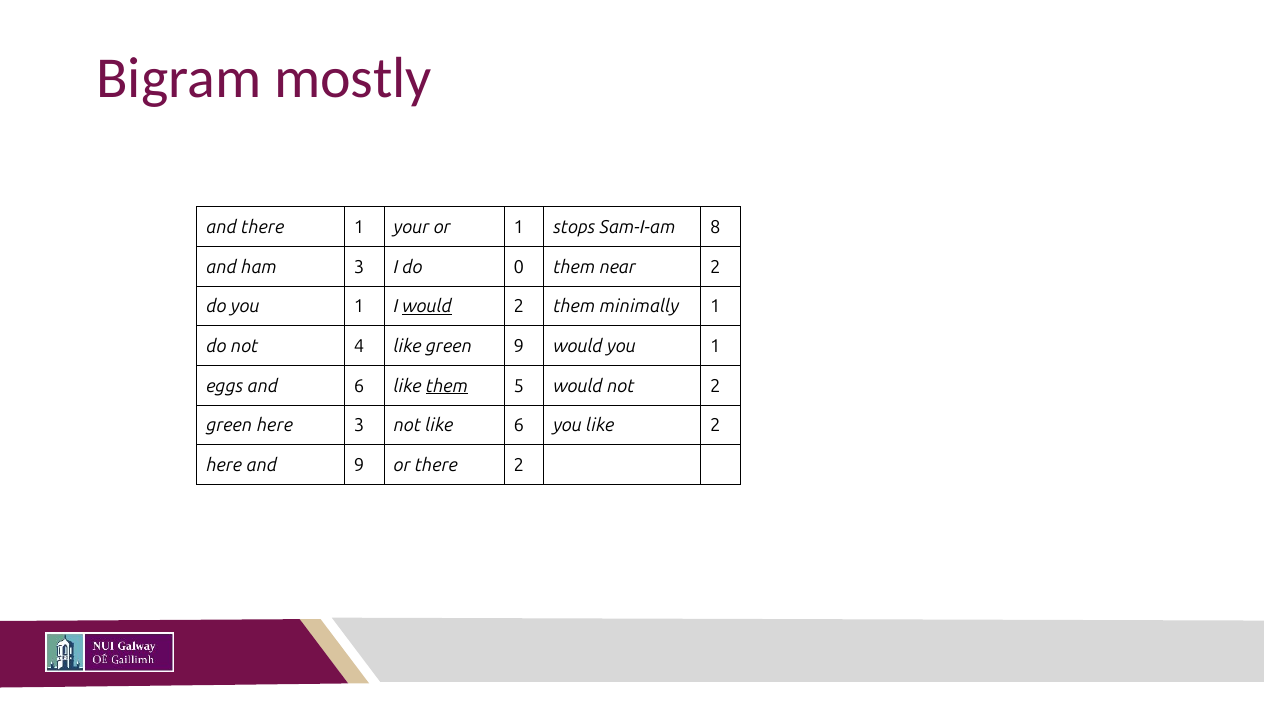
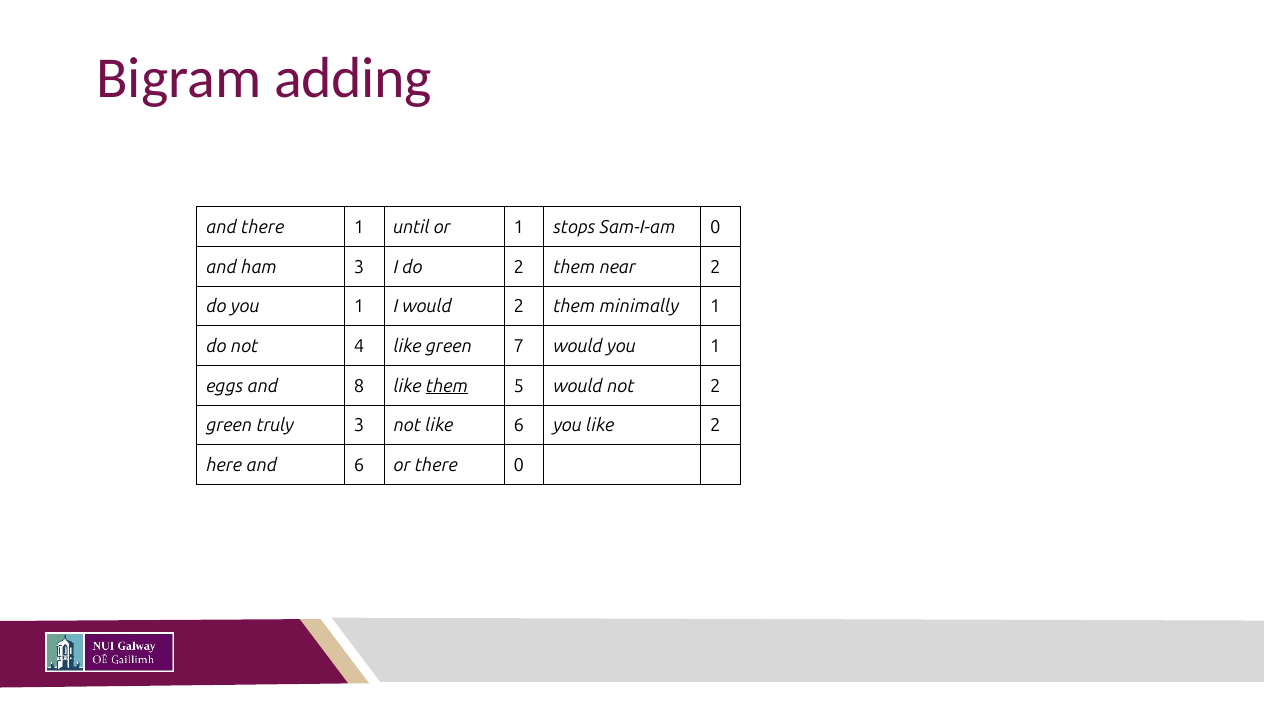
mostly: mostly -> adding (353, 78)
your: your -> until (412, 227)
Sam-I-am 8: 8 -> 0 (715, 227)
do 0: 0 -> 2 (519, 267)
would underline: present -> none (427, 307)
green 9: 9 -> 7 (519, 346)
and 6: 6 -> 8 (359, 386)
green here: here -> truly (275, 426)
and 9: 9 -> 6 (359, 465)
there 2: 2 -> 0 (519, 465)
